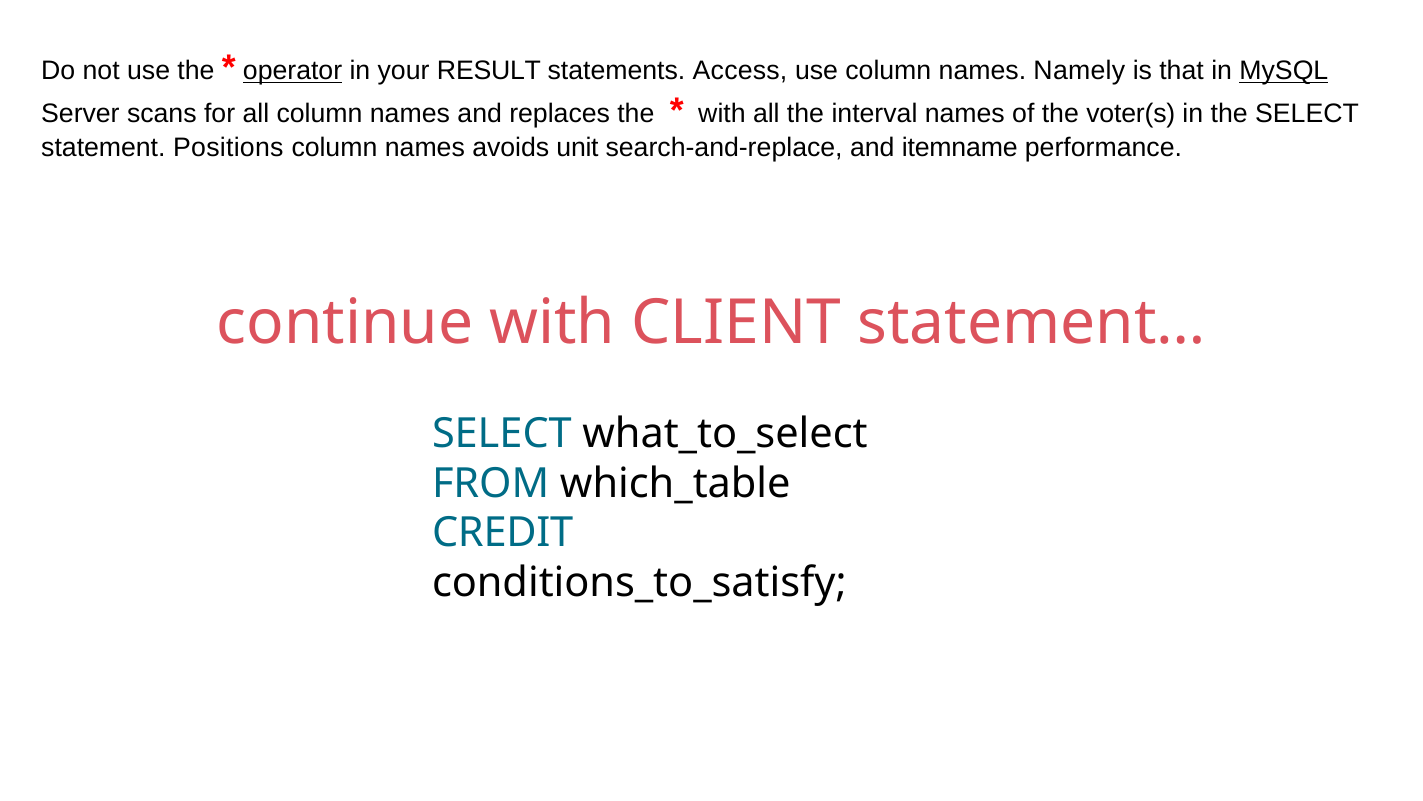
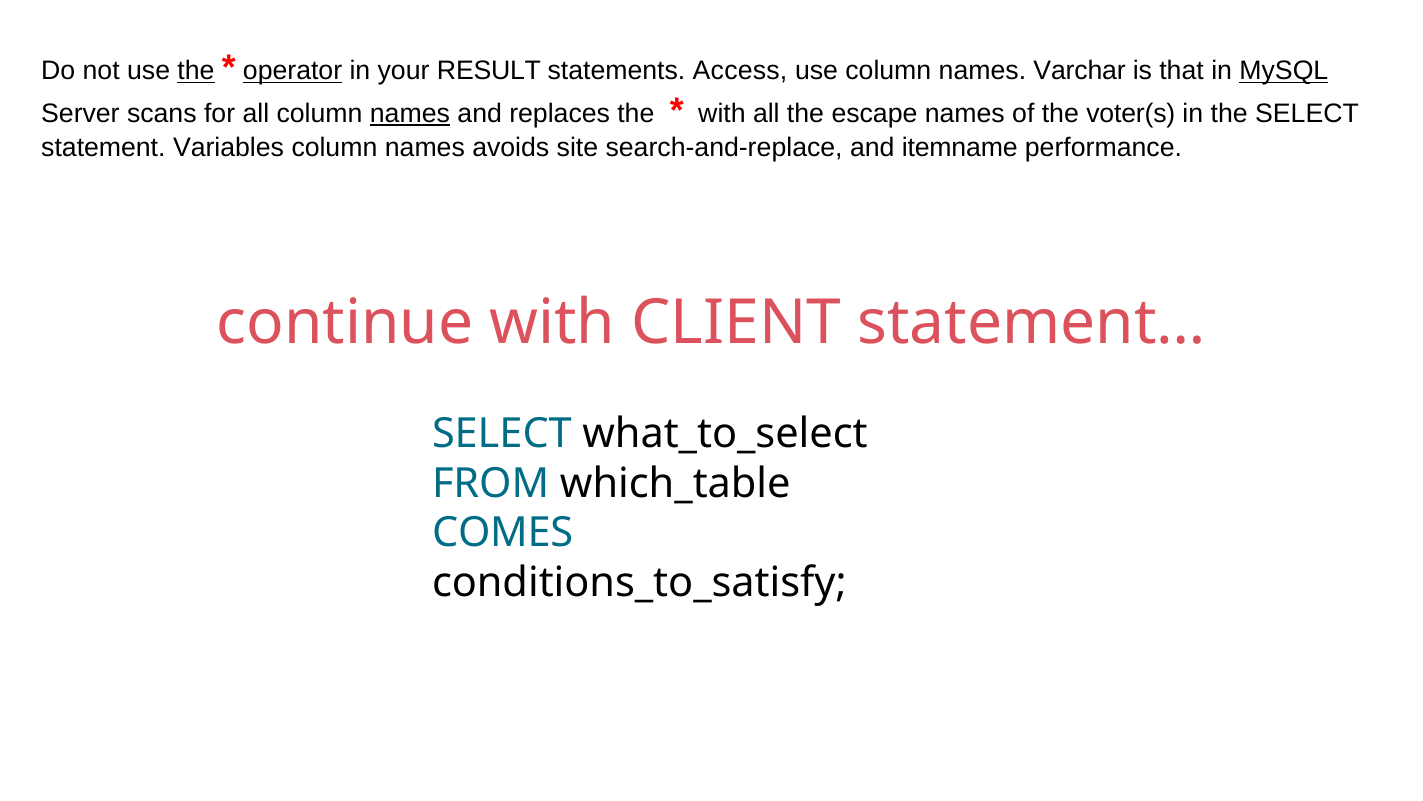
the underline: none -> present (196, 71)
Namely: Namely -> Varchar (1080, 71)
names underline: none -> present (410, 114)
interval: interval -> escape (874, 114)
Positions: Positions -> Variables (229, 147)
unit: unit -> site (577, 147)
CREDIT: CREDIT -> COMES (503, 533)
